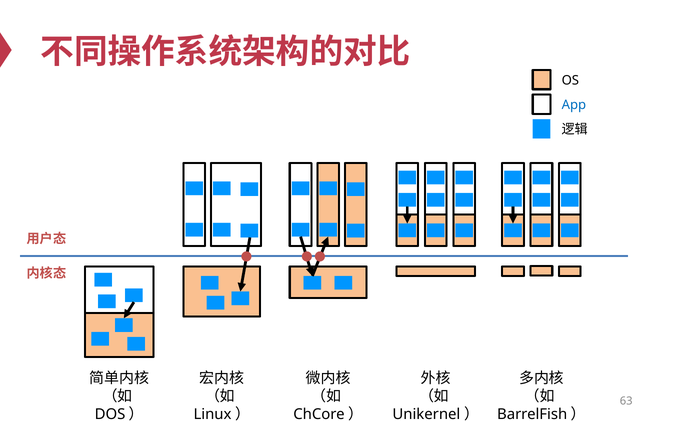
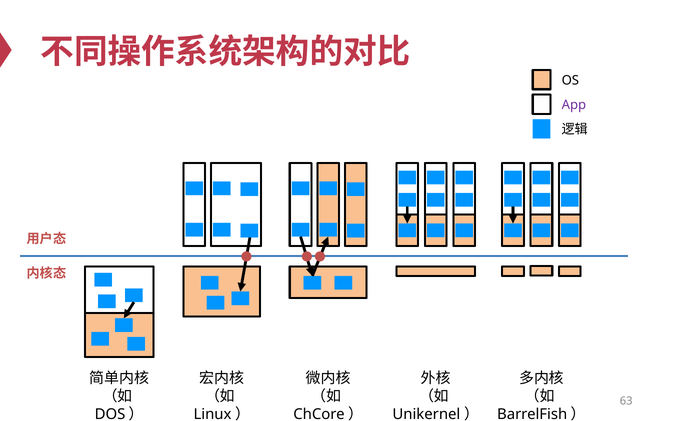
App colour: blue -> purple (574, 105)
